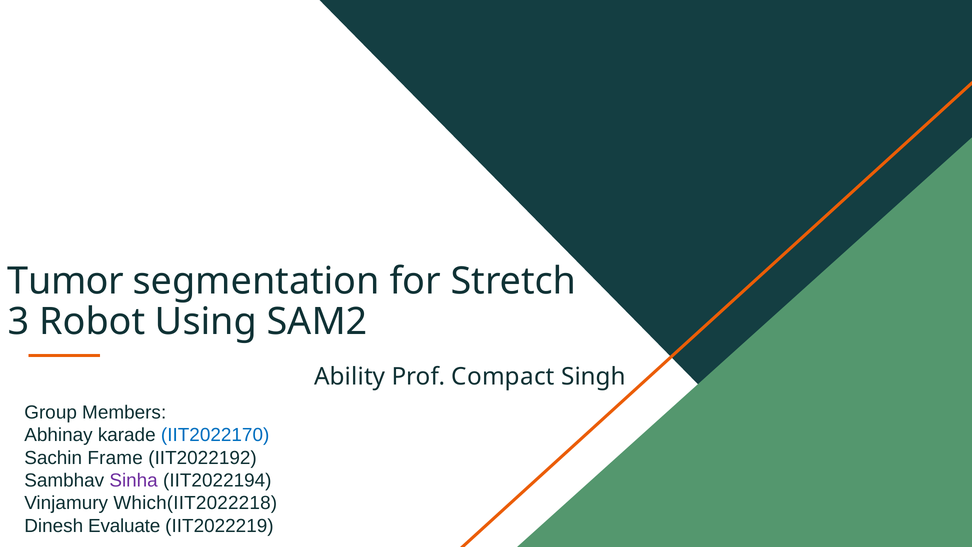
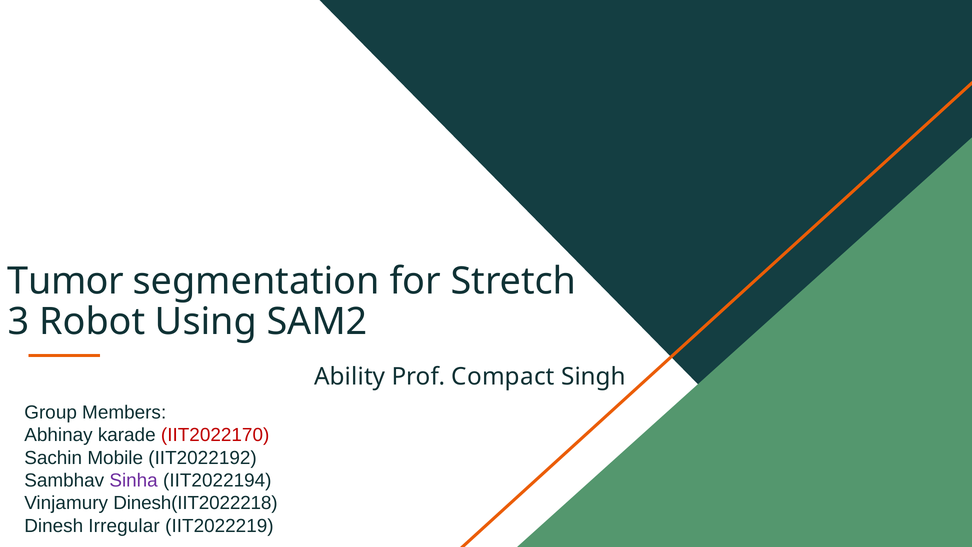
IIT2022170 colour: blue -> red (215, 435)
Frame: Frame -> Mobile (115, 458)
Which(IIT2022218: Which(IIT2022218 -> Dinesh(IIT2022218 (195, 503)
Evaluate: Evaluate -> Irregular (124, 526)
